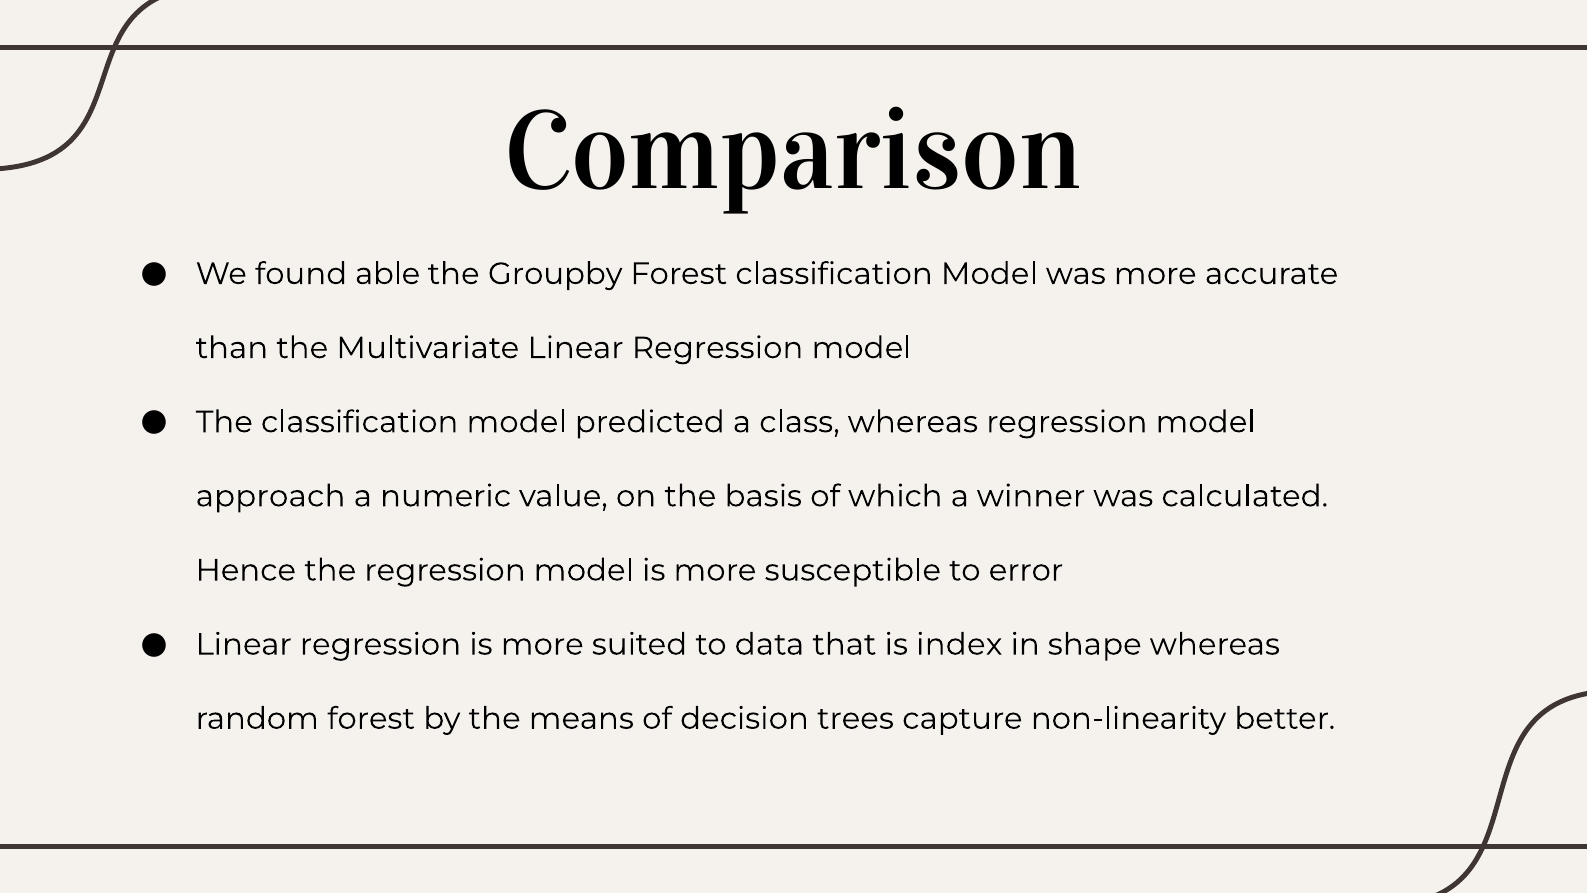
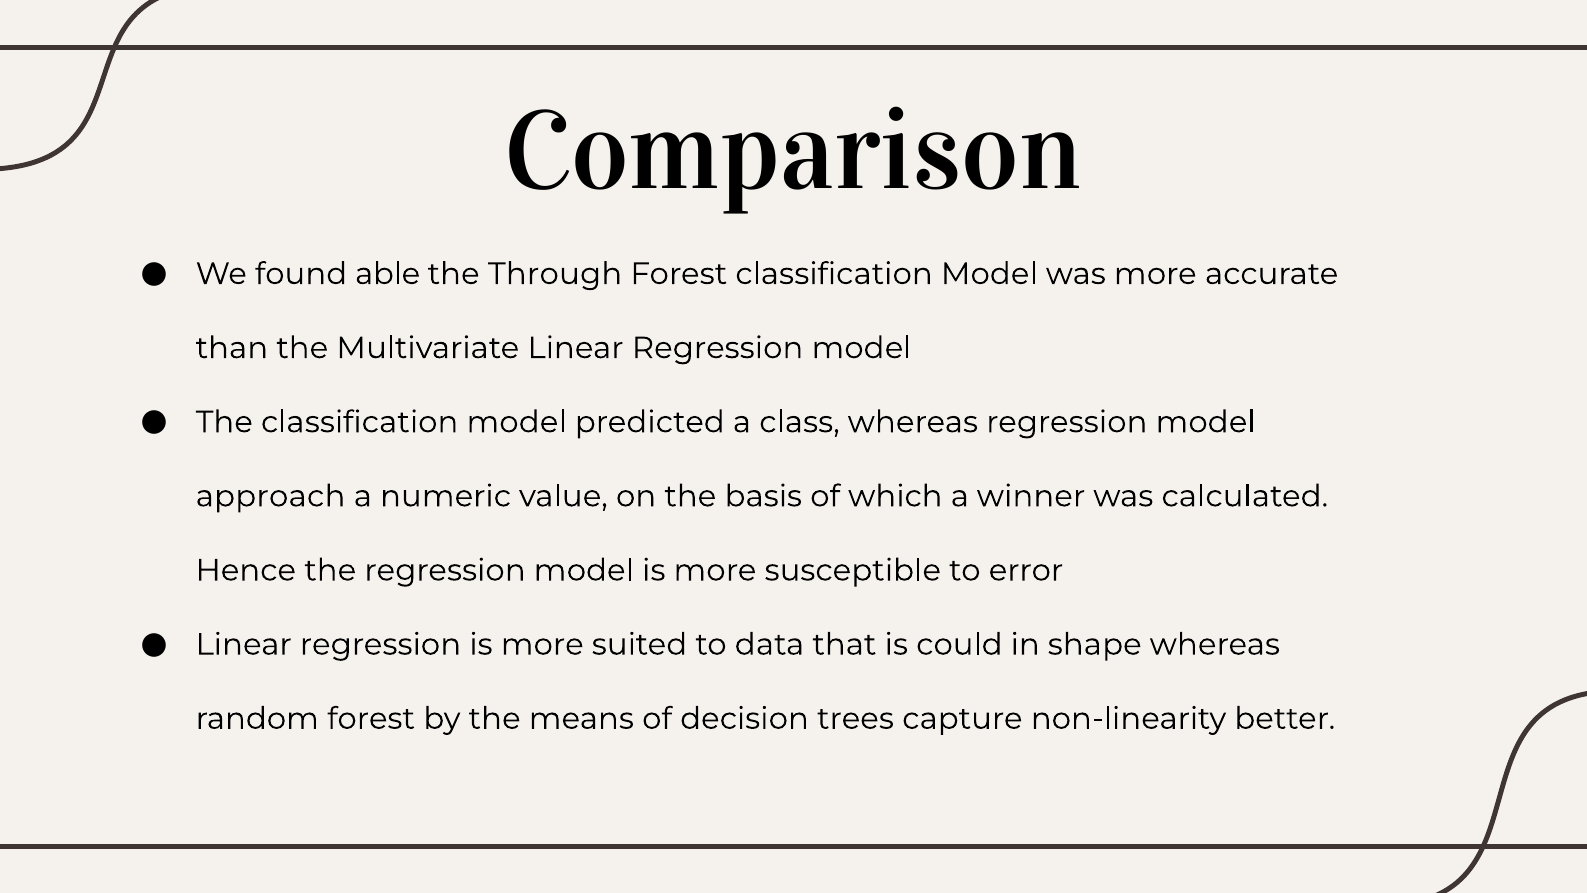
Groupby: Groupby -> Through (555, 274)
index: index -> could (959, 644)
